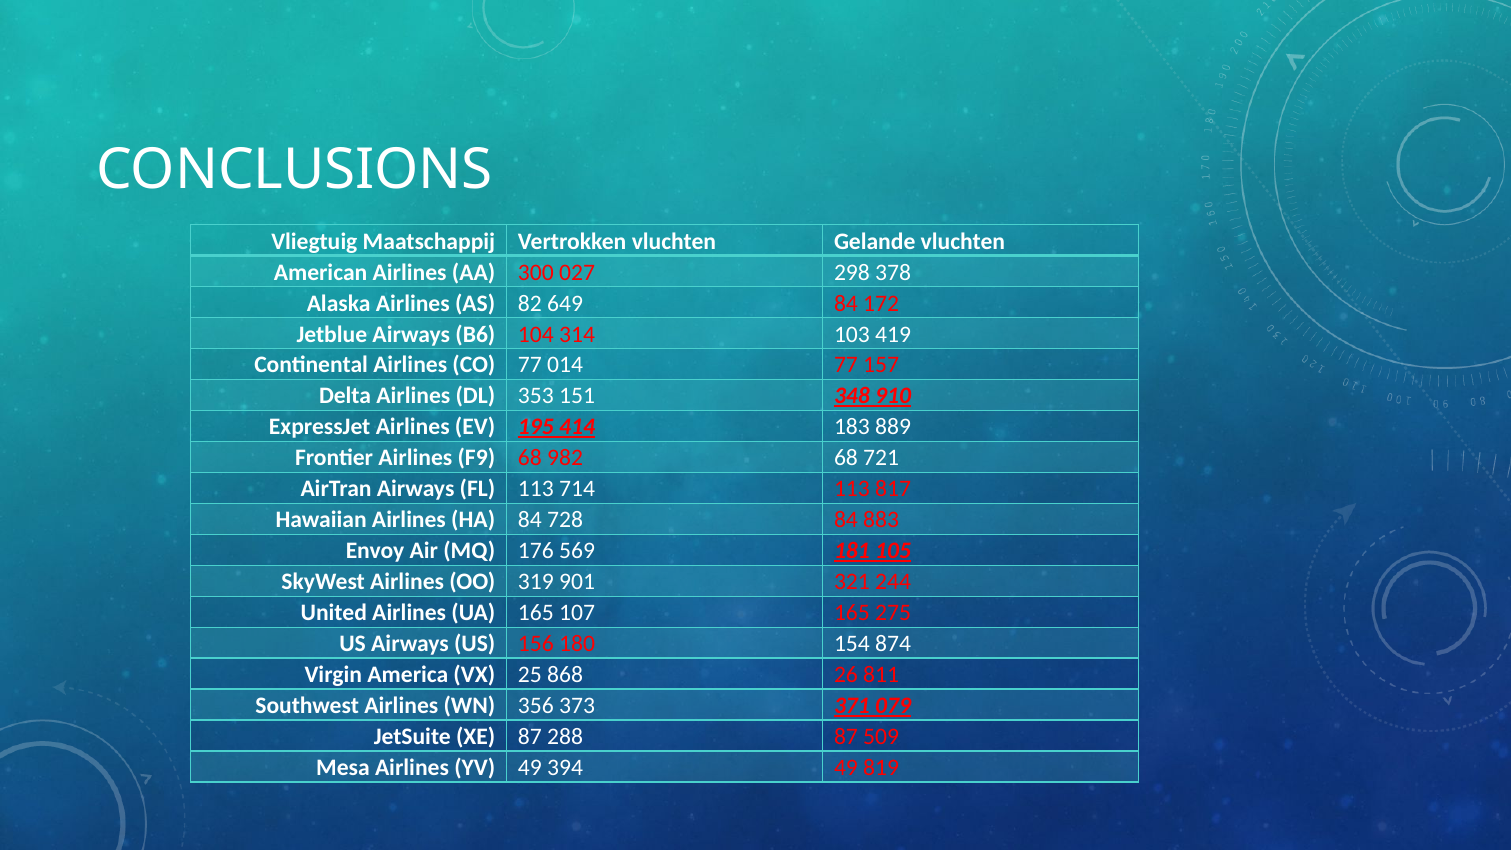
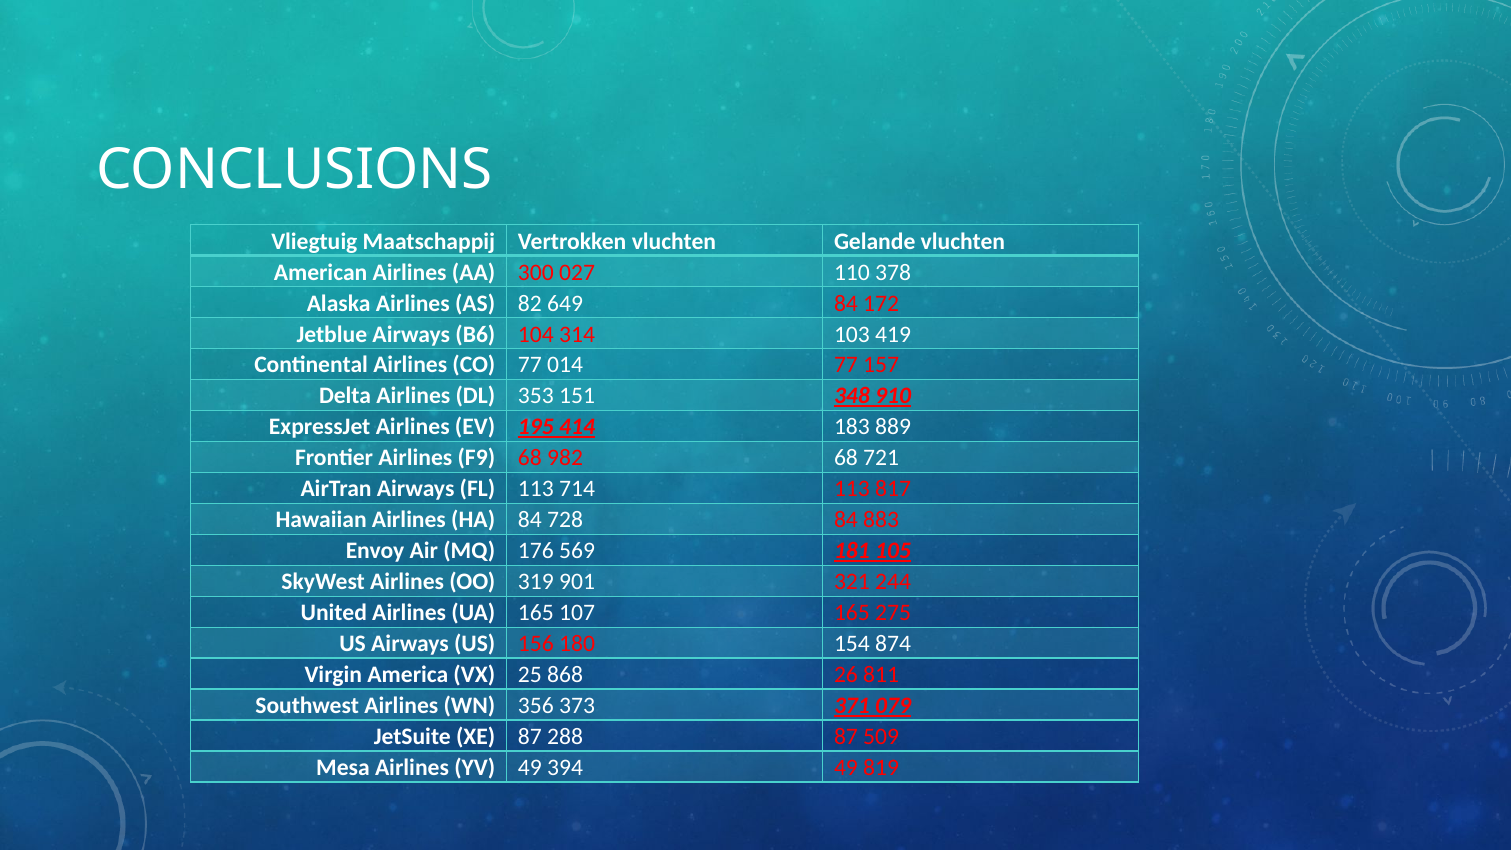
298: 298 -> 110 (852, 272)
